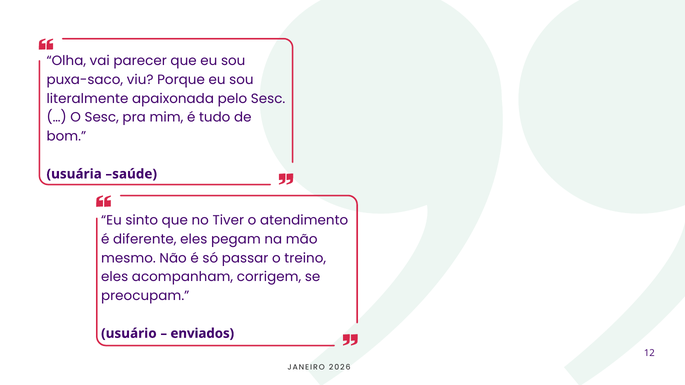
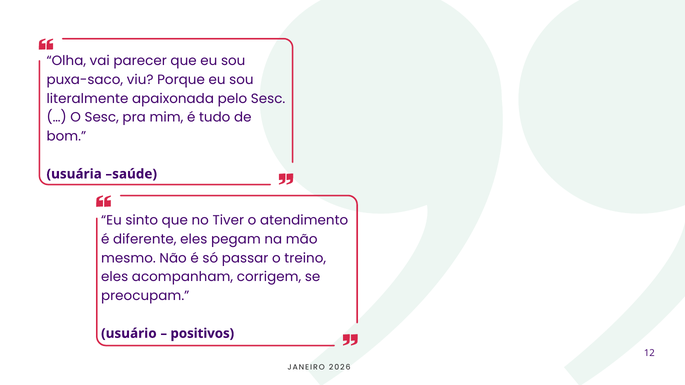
enviados: enviados -> positivos (202, 334)
